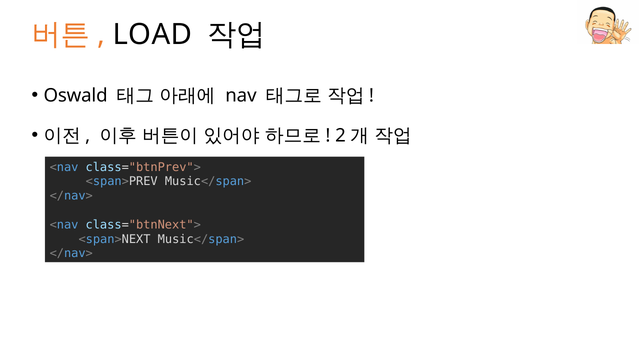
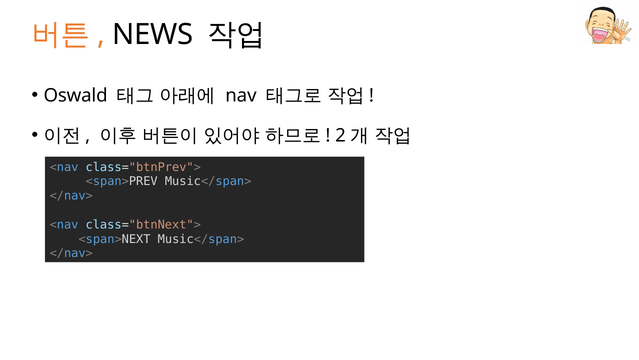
LOAD: LOAD -> NEWS (153, 35)
